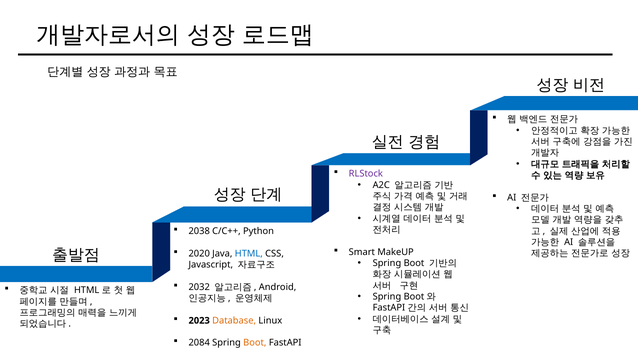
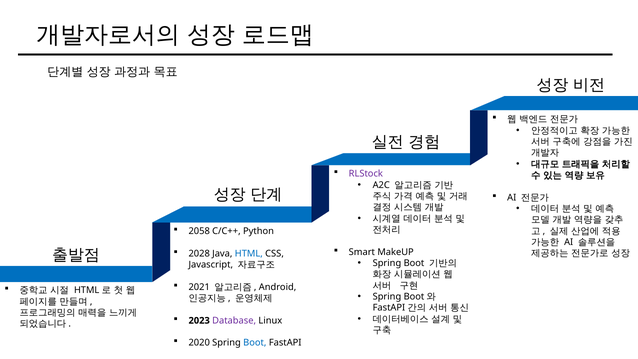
2038: 2038 -> 2058 (199, 231)
2020: 2020 -> 2028 (199, 253)
2032: 2032 -> 2021 (199, 287)
Database colour: orange -> purple (234, 320)
2084: 2084 -> 2020 (199, 343)
Boot colour: orange -> blue (255, 343)
